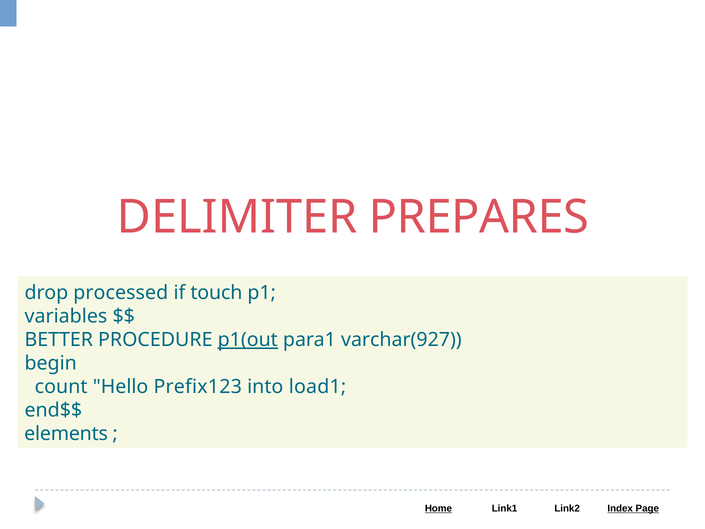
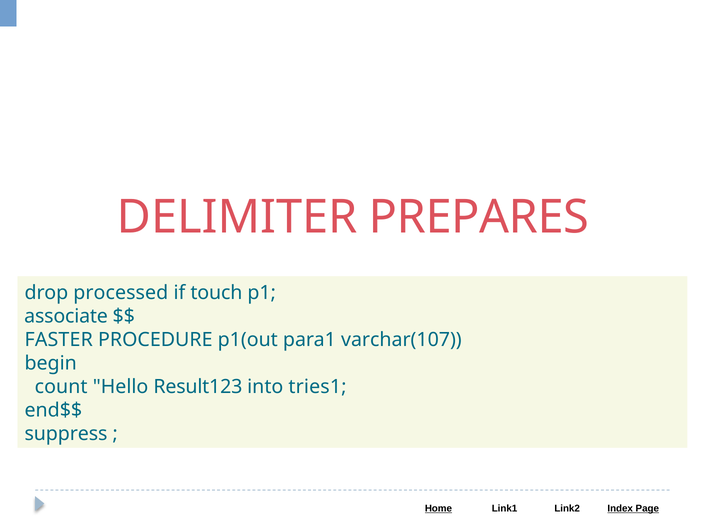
variables: variables -> associate (66, 316)
BETTER: BETTER -> FASTER (59, 340)
p1(out underline: present -> none (248, 340)
varchar(927: varchar(927 -> varchar(107 (401, 340)
Prefix123: Prefix123 -> Result123 (198, 387)
load1: load1 -> tries1 (317, 387)
elements: elements -> suppress (66, 434)
